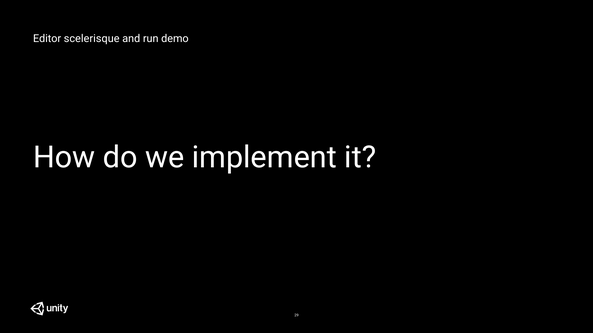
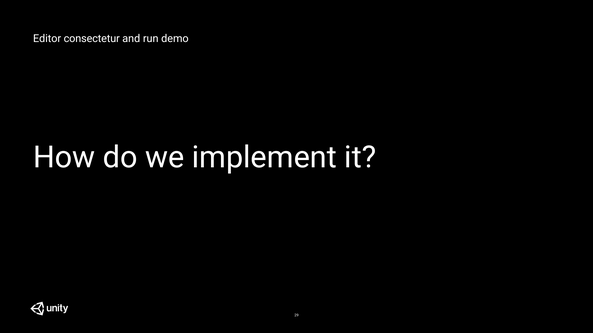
scelerisque: scelerisque -> consectetur (92, 39)
